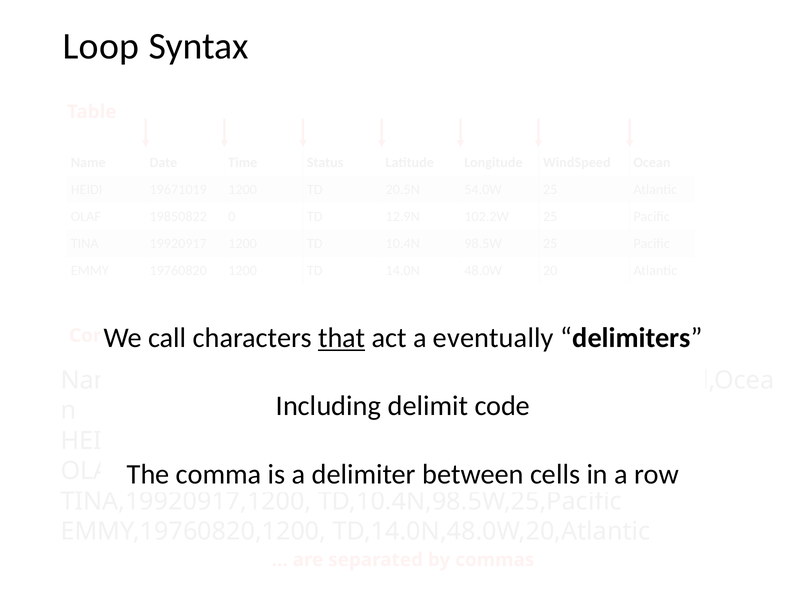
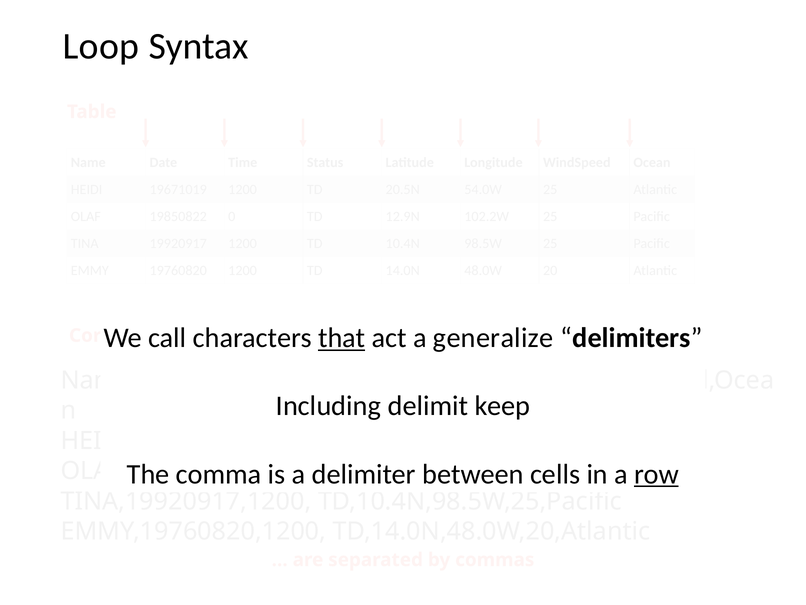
eventually: eventually -> generalize (493, 338)
code: code -> keep (502, 406)
row underline: none -> present (657, 474)
